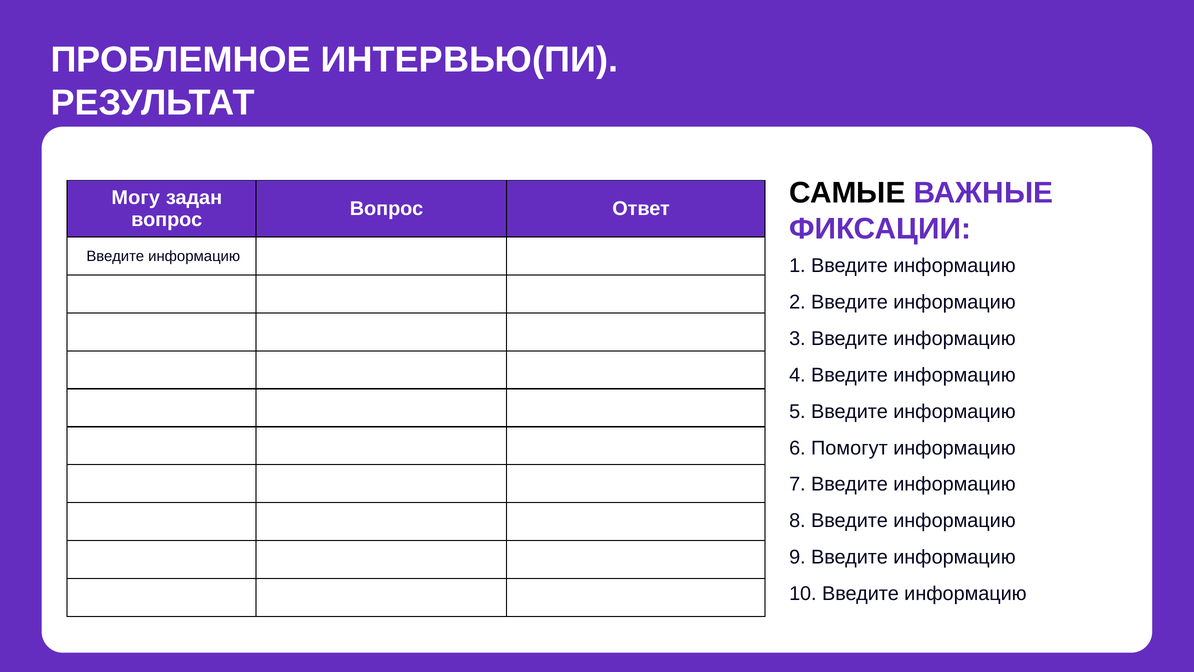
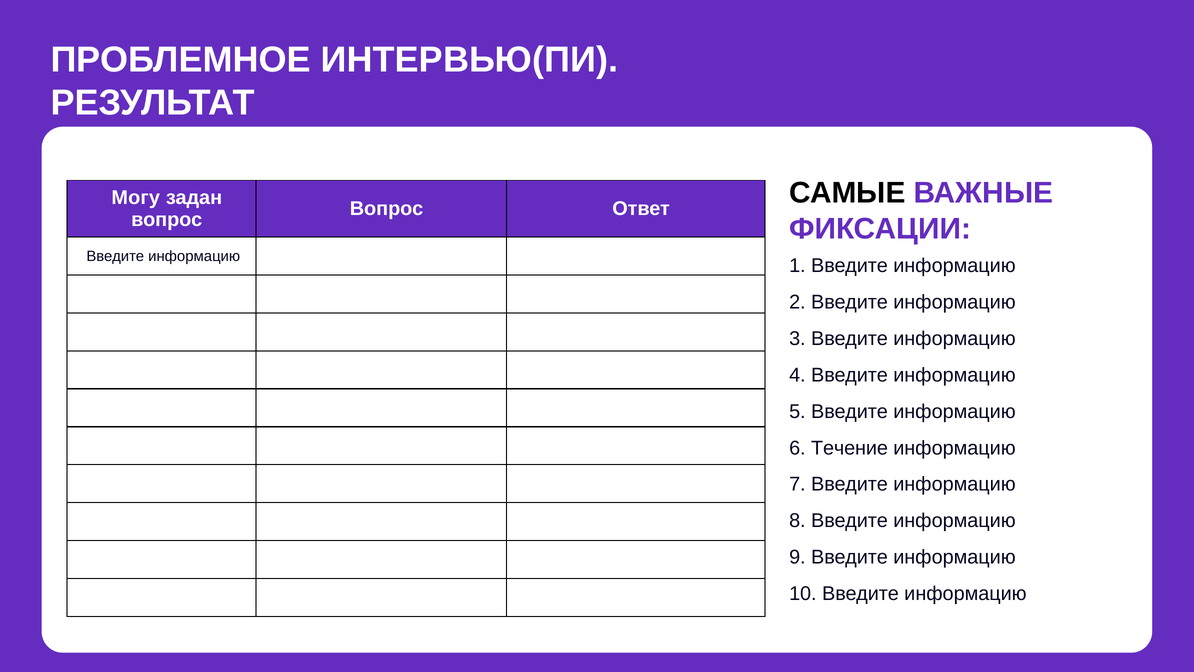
Помогут: Помогут -> Течение (849, 448)
